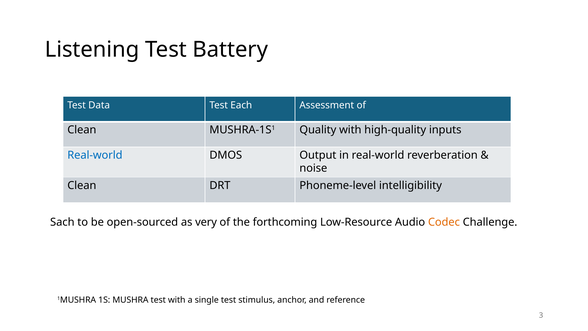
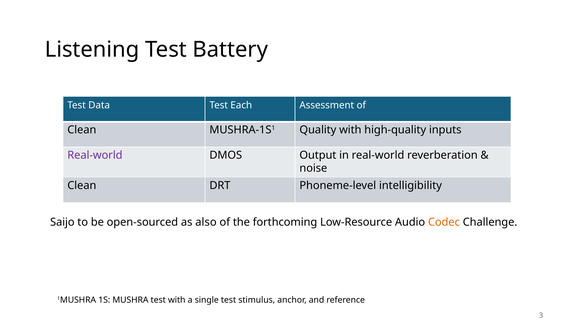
Real-world colour: blue -> purple (95, 155)
Sach: Sach -> Saijo (62, 222)
very: very -> also (206, 222)
